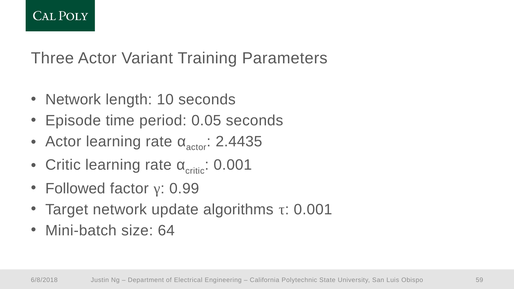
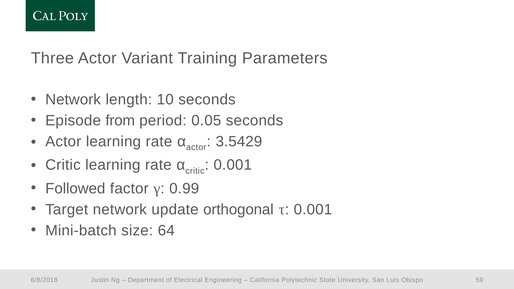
time: time -> from (120, 121)
2.4435: 2.4435 -> 3.5429 (239, 142)
algorithms: algorithms -> orthogonal (238, 210)
